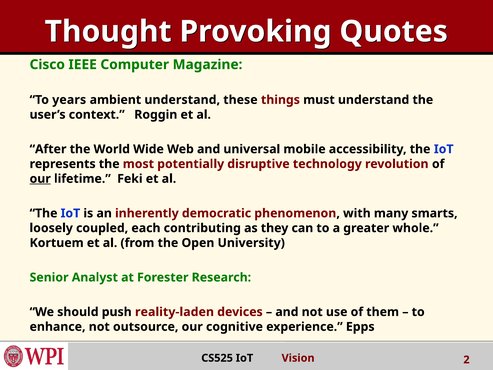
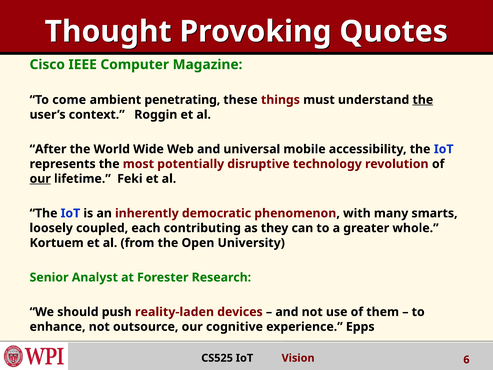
years: years -> come (69, 100)
ambient understand: understand -> penetrating (182, 100)
the underline: none -> present (423, 100)
2: 2 -> 6 (466, 360)
